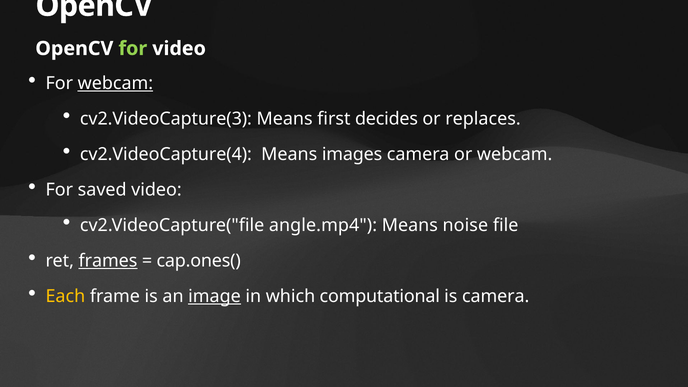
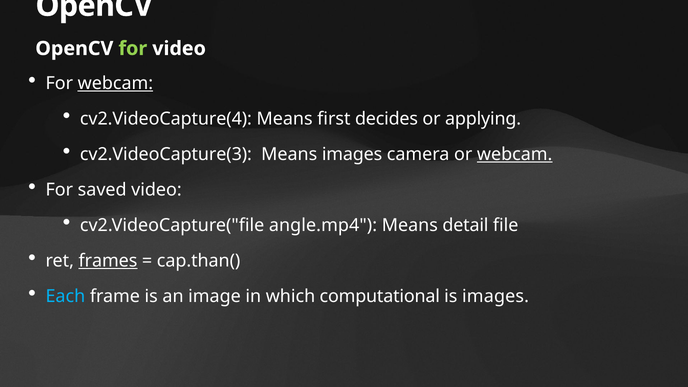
cv2.VideoCapture(3: cv2.VideoCapture(3 -> cv2.VideoCapture(4 (166, 119)
replaces: replaces -> applying (483, 119)
cv2.VideoCapture(4: cv2.VideoCapture(4 -> cv2.VideoCapture(3 (166, 154)
webcam underline: none -> present (515, 154)
noise: noise -> detail (465, 225)
cap.ones(: cap.ones( -> cap.than( (199, 261)
Each colour: yellow -> light blue (65, 296)
image underline: present -> none (215, 296)
is camera: camera -> images (496, 296)
